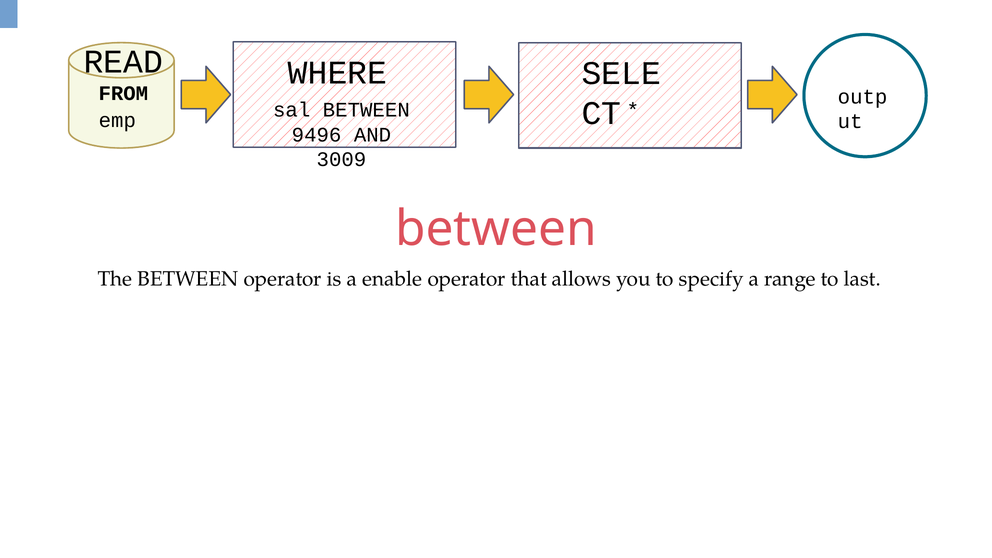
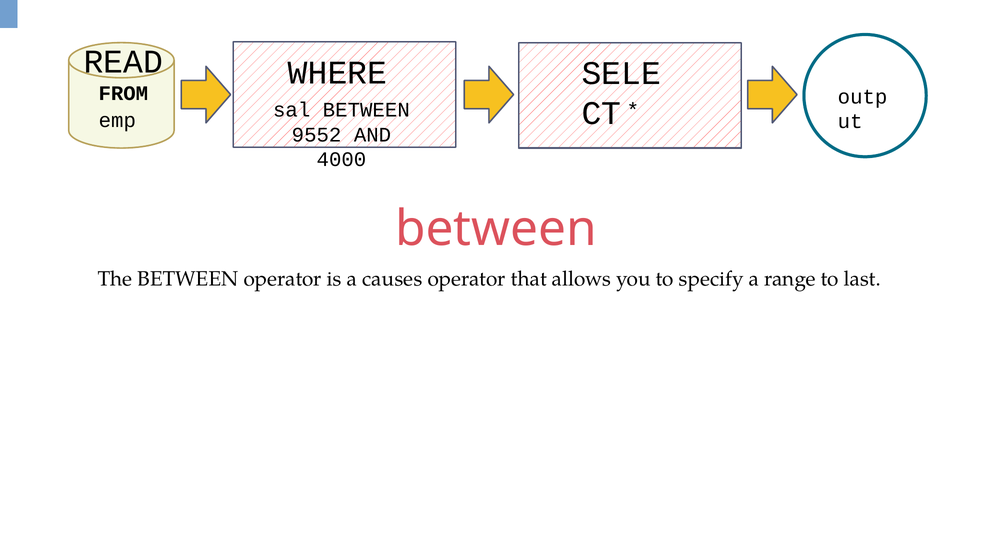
9496: 9496 -> 9552 (317, 135)
3009: 3009 -> 4000 (341, 160)
enable: enable -> causes (392, 279)
